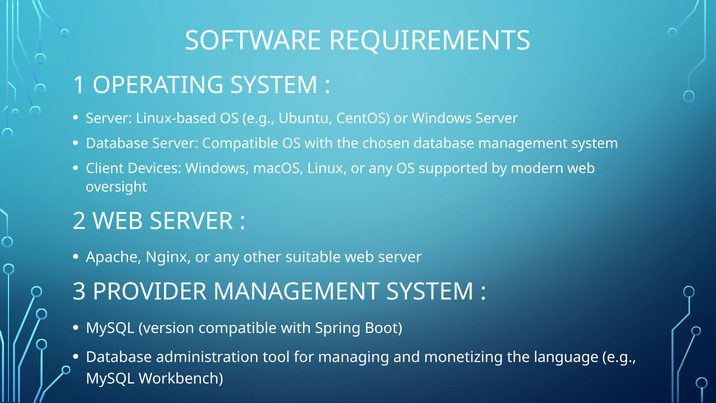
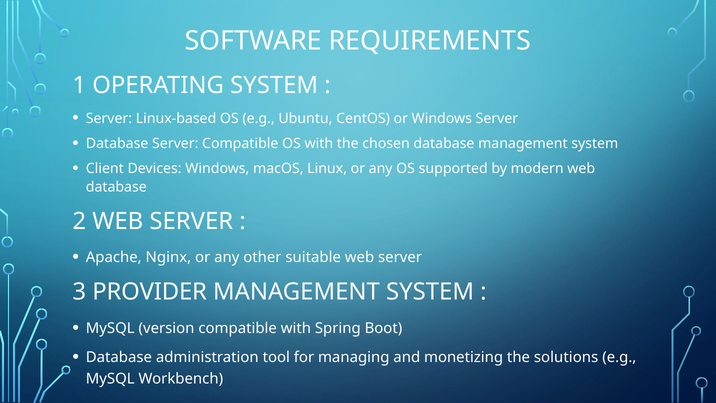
oversight: oversight -> database (116, 187)
language: language -> solutions (566, 357)
